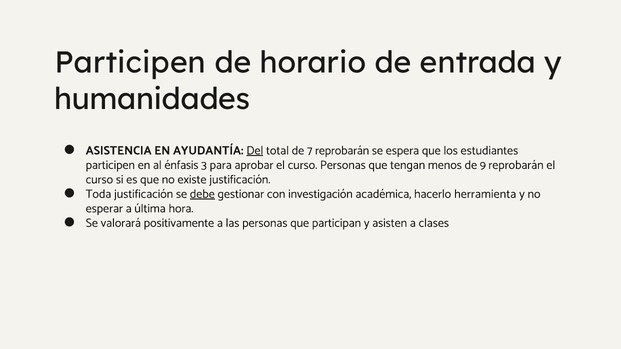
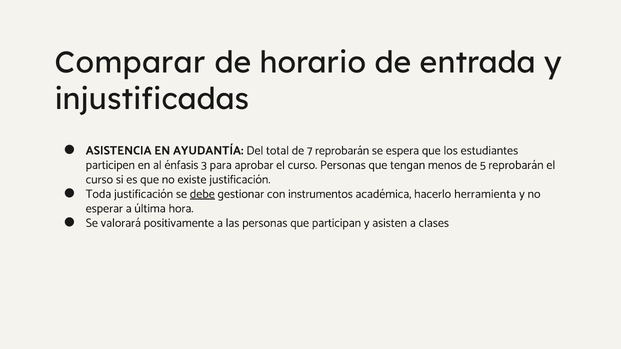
Participen: Participen -> Comparar (130, 63)
humanidades: humanidades -> injustificadas (152, 99)
Del underline: present -> none (255, 151)
9: 9 -> 5 (483, 165)
investigación: investigación -> instrumentos (320, 194)
